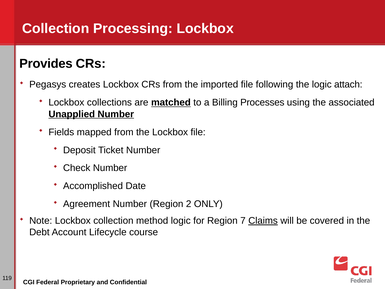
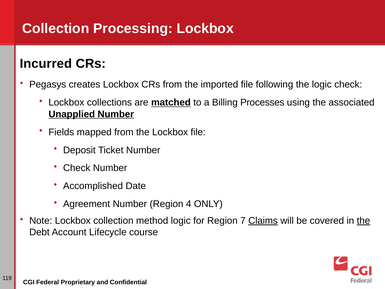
Provides: Provides -> Incurred (46, 64)
logic attach: attach -> check (348, 84)
2: 2 -> 4 (189, 204)
the underline: none -> present (363, 221)
